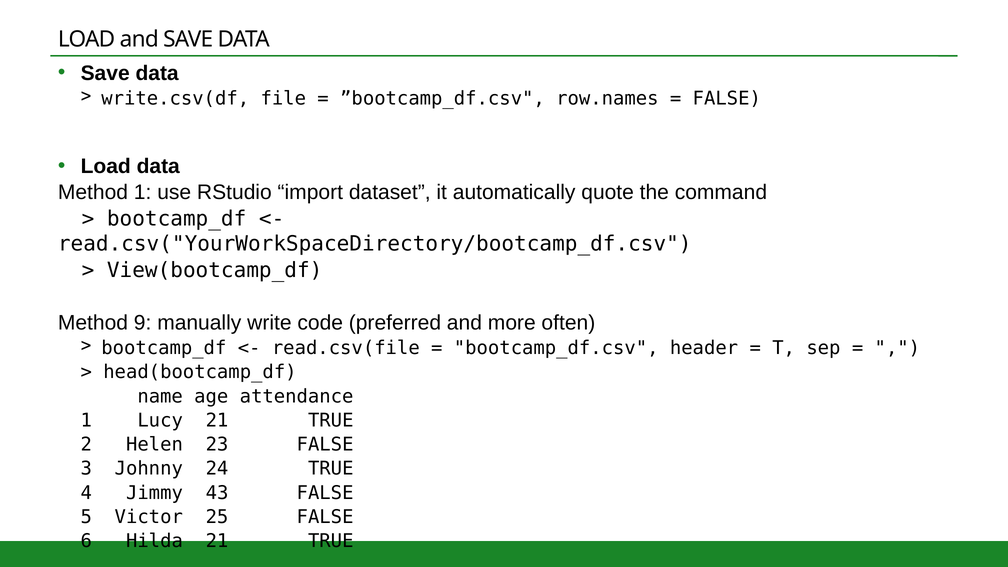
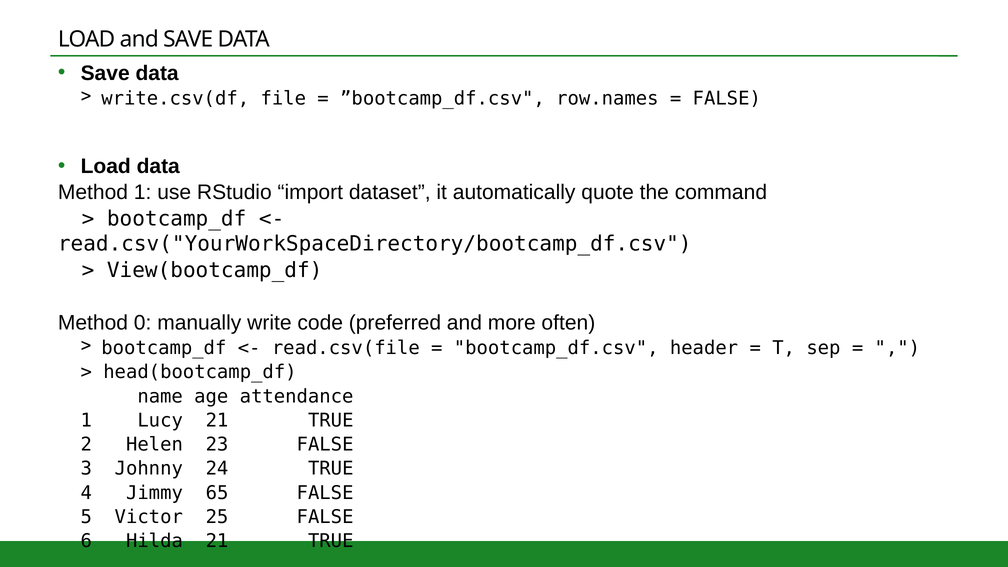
9: 9 -> 0 (143, 323)
43: 43 -> 65 (217, 493)
